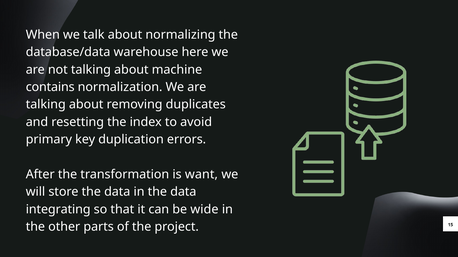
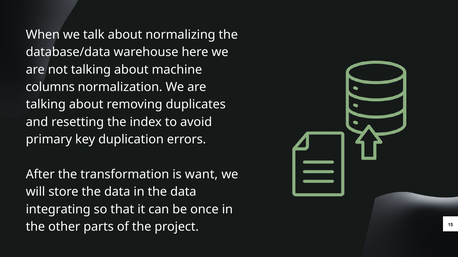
contains: contains -> columns (50, 87)
wide: wide -> once (205, 210)
